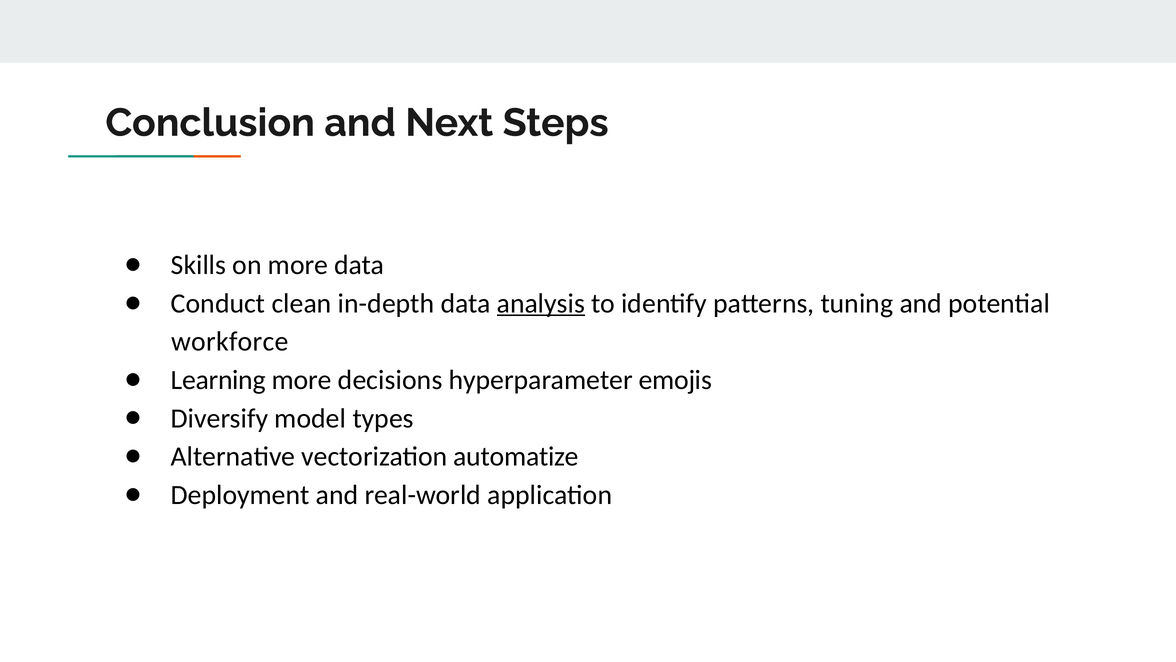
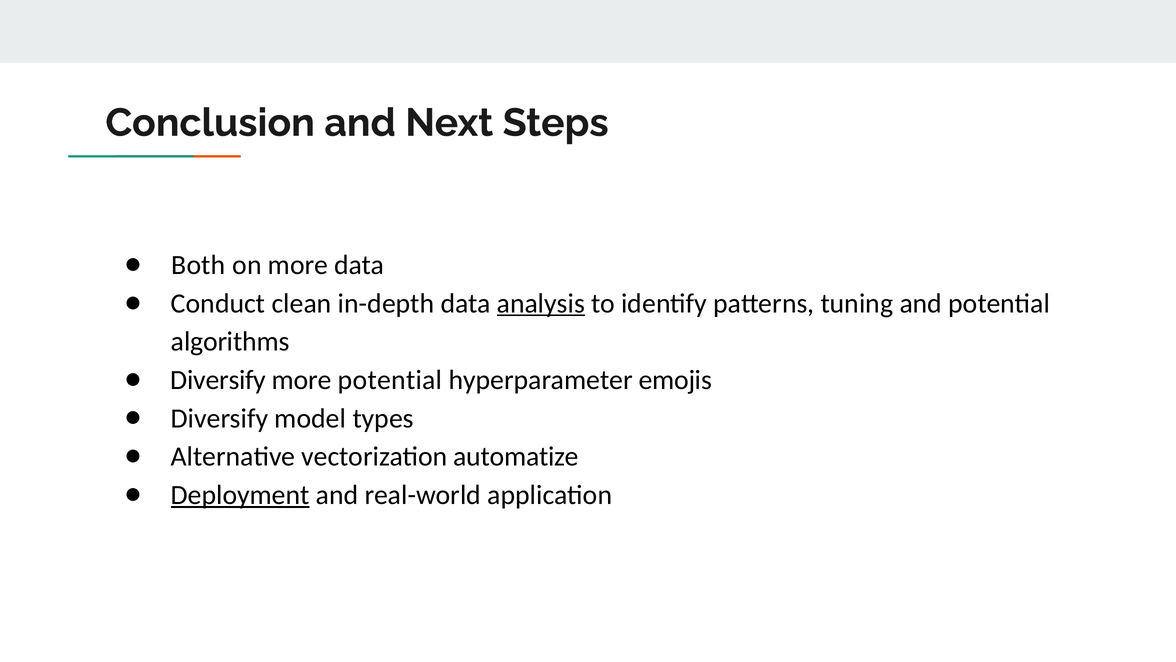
Skills: Skills -> Both (198, 265)
workforce: workforce -> algorithms (230, 342)
Learning: Learning -> Diversify (218, 380)
more decisions: decisions -> potential (390, 380)
Deployment underline: none -> present (240, 495)
